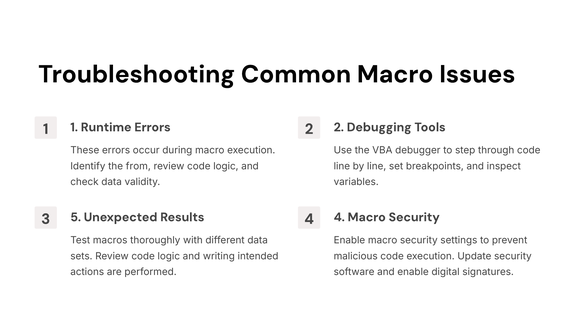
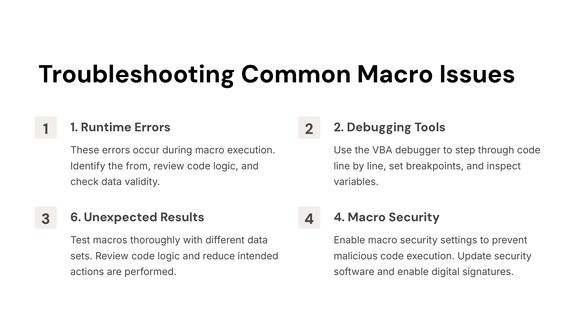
5: 5 -> 6 (76, 217)
writing: writing -> reduce (219, 256)
